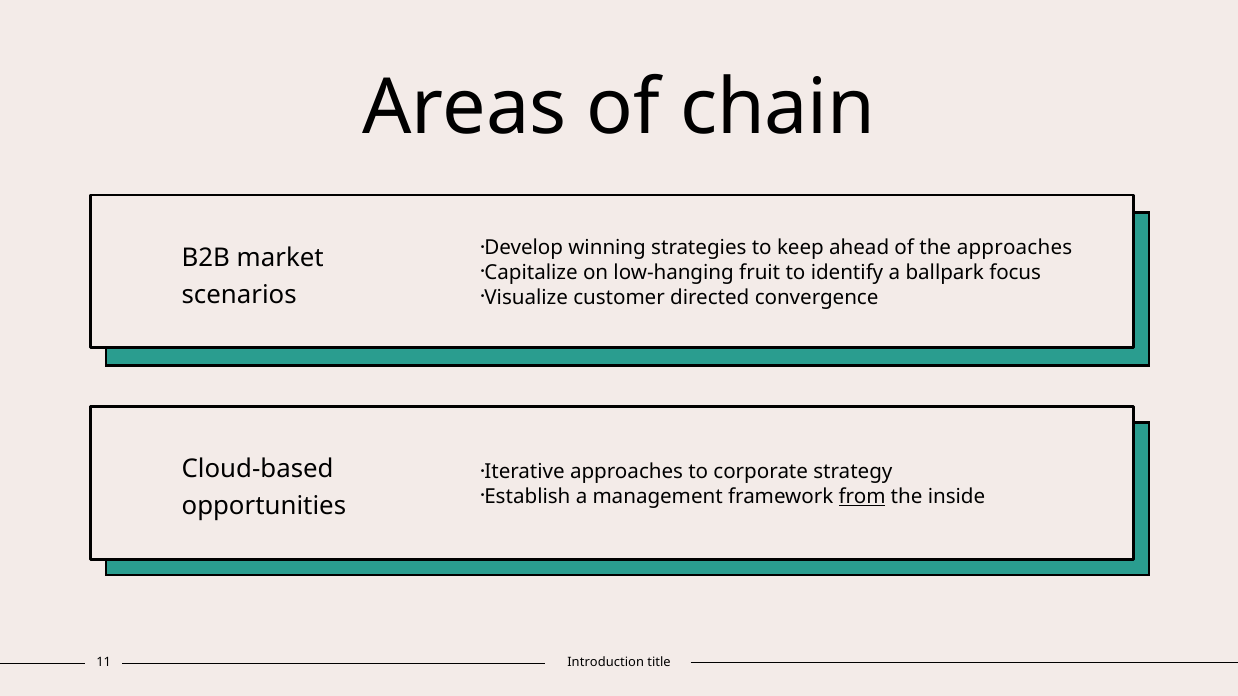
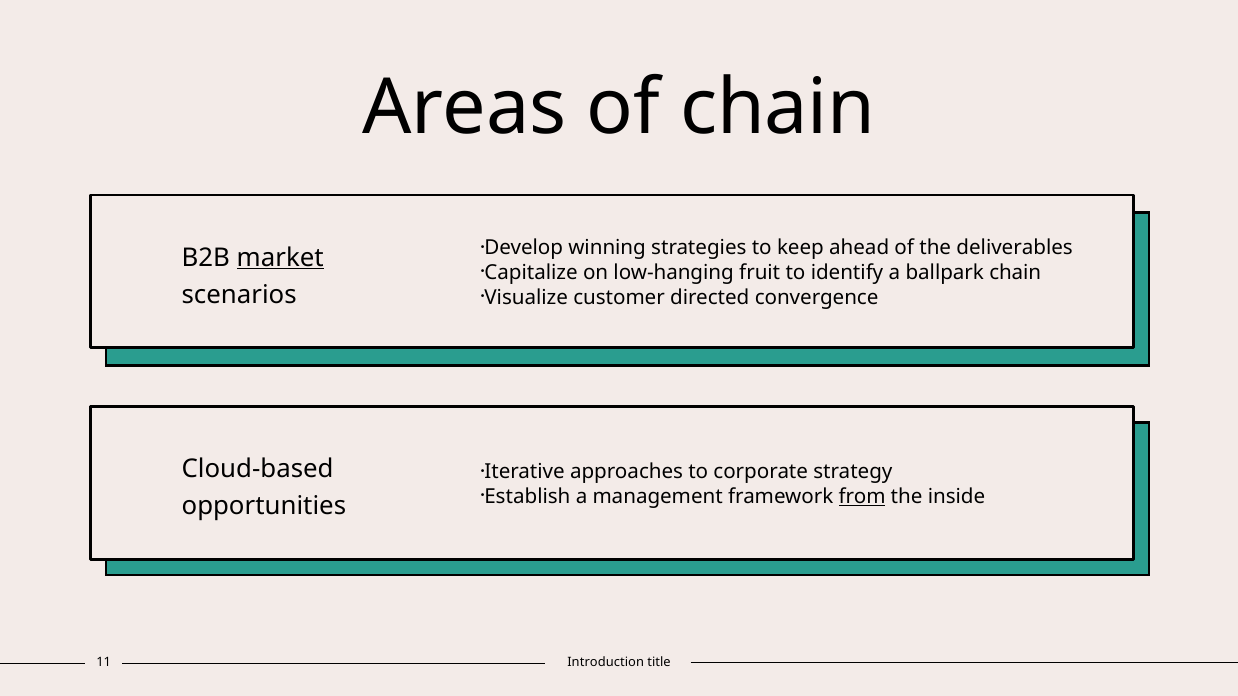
the approaches: approaches -> deliverables (1015, 248)
market underline: none -> present (280, 258)
ballpark focus: focus -> chain (1015, 273)
